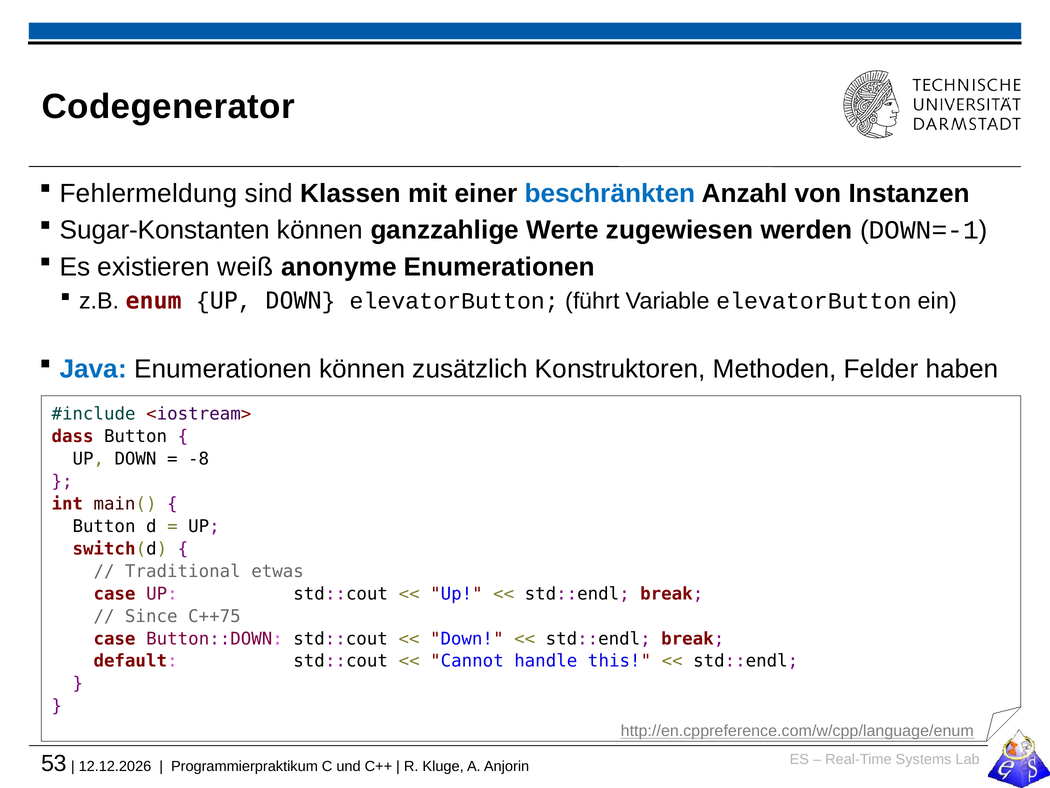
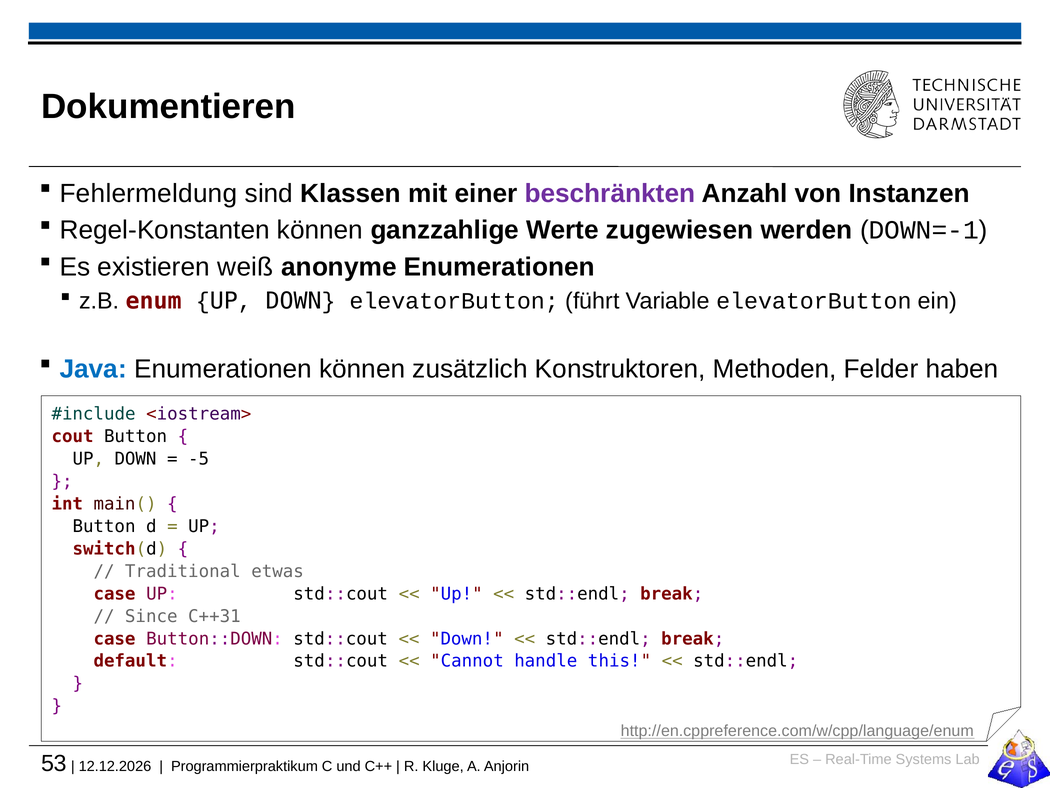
Codegenerator: Codegenerator -> Dokumentieren (168, 107)
beschränkten colour: blue -> purple (610, 193)
Sugar-Konstanten: Sugar-Konstanten -> Regel-Konstanten (165, 230)
dass: dass -> cout (73, 436)
-8: -8 -> -5 (199, 459)
C++75: C++75 -> C++31 (214, 616)
